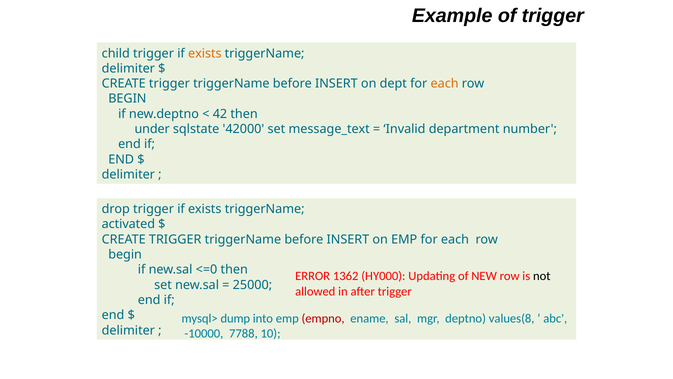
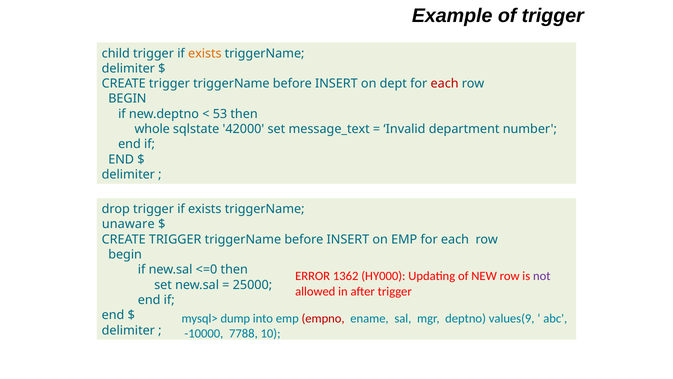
each colour: orange -> red (445, 84)
42: 42 -> 53 (220, 114)
under: under -> whole (152, 129)
activated: activated -> unaware (128, 224)
not colour: black -> purple (542, 276)
values(8: values(8 -> values(9 (512, 318)
